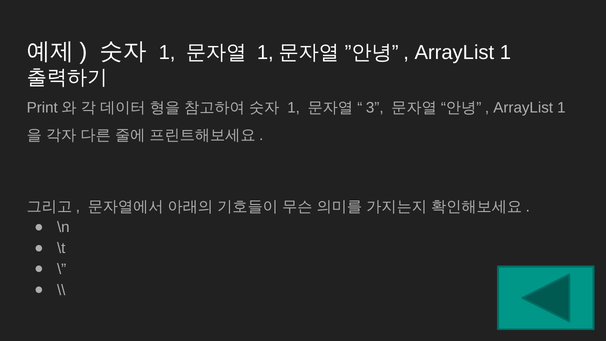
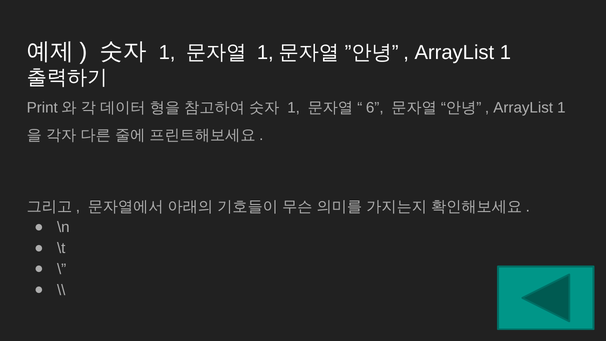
3: 3 -> 6 (375, 108)
